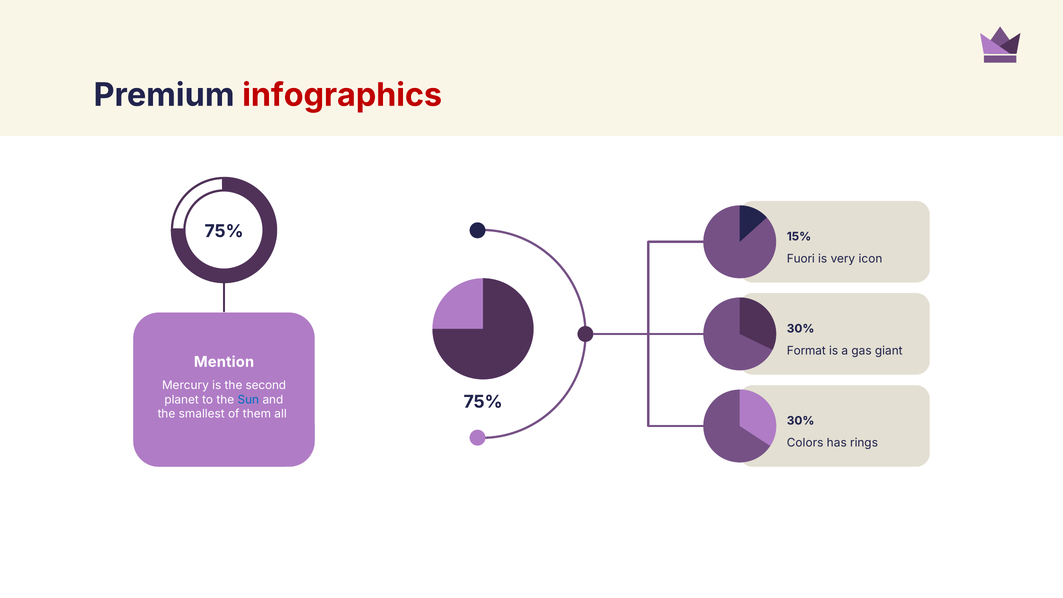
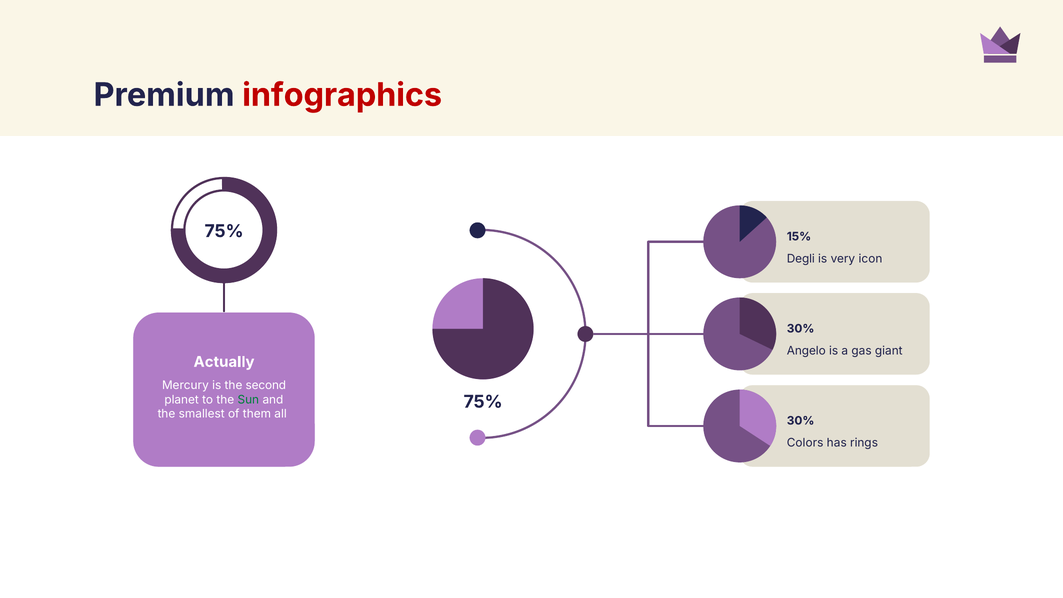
Fuori: Fuori -> Degli (801, 259)
Format: Format -> Angelo (806, 351)
Mention: Mention -> Actually (224, 362)
Sun colour: blue -> green (248, 400)
